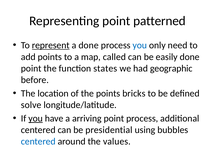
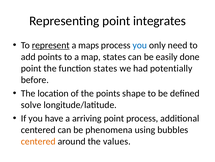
patterned: patterned -> integrates (159, 21)
a done: done -> maps (89, 45)
map called: called -> states (114, 57)
geographic: geographic -> potentially (171, 68)
bricks: bricks -> shape (134, 93)
you underline: present -> none (36, 118)
presidential: presidential -> phenomena (109, 129)
centered colour: blue -> orange (38, 141)
